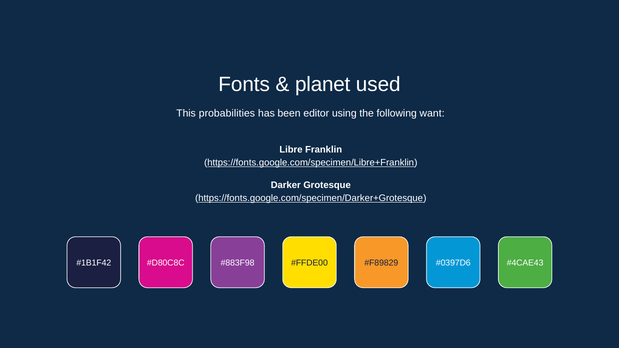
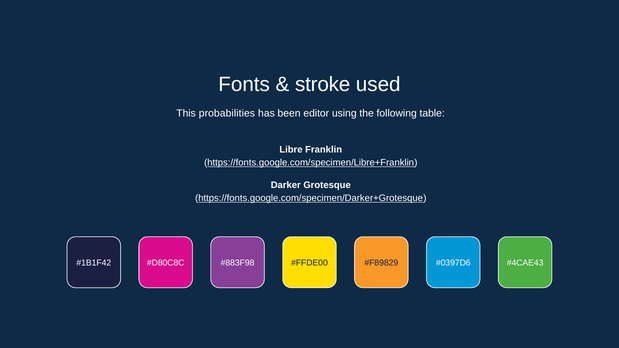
planet: planet -> stroke (323, 85)
want: want -> table (432, 114)
